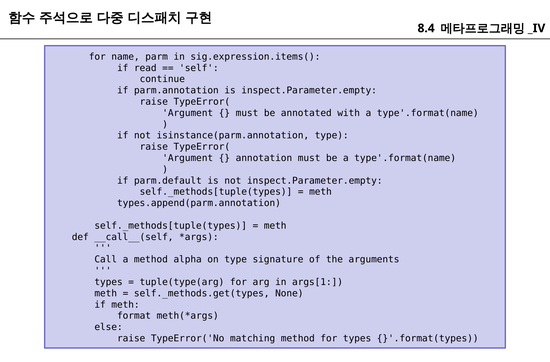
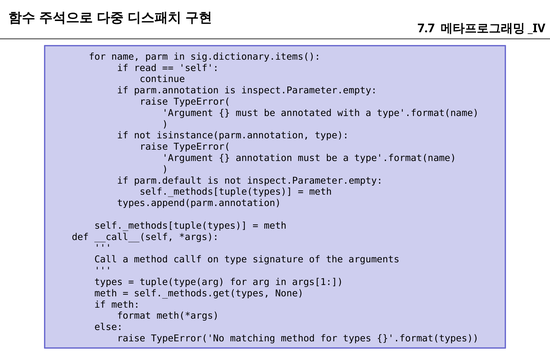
8.4: 8.4 -> 7.7 (426, 28)
sig.expression.items(: sig.expression.items( -> sig.dictionary.items( (255, 57)
alpha: alpha -> callf (188, 259)
